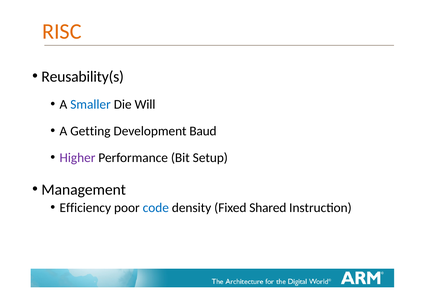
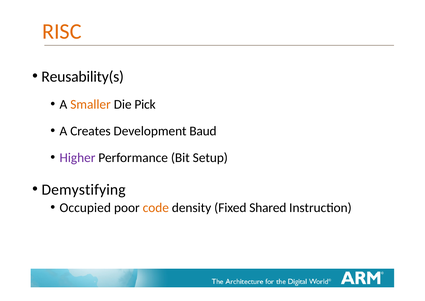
Smaller colour: blue -> orange (91, 104)
Will: Will -> Pick (145, 104)
Getting: Getting -> Creates (90, 131)
Management: Management -> Demystifying (84, 189)
Efficiency: Efficiency -> Occupied (85, 207)
code colour: blue -> orange (156, 207)
